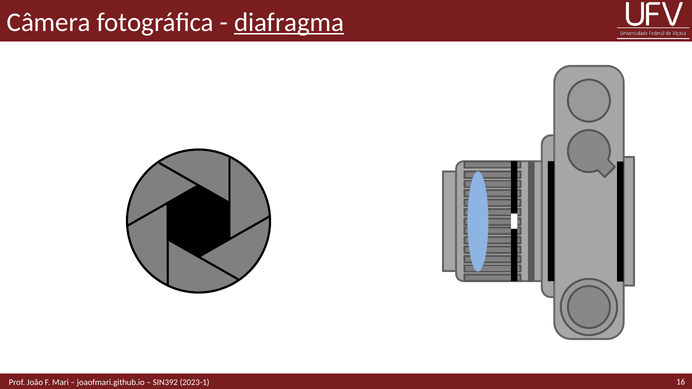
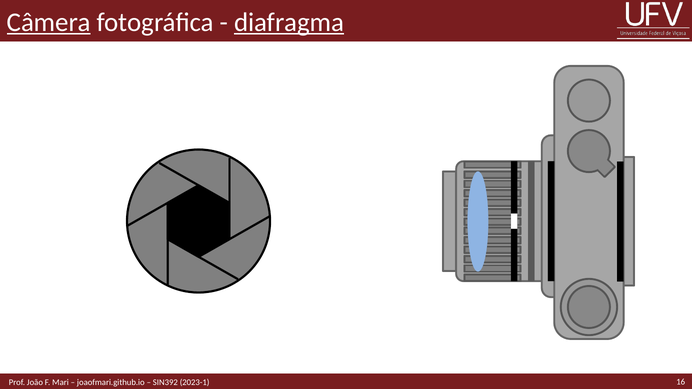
Câmera underline: none -> present (49, 22)
